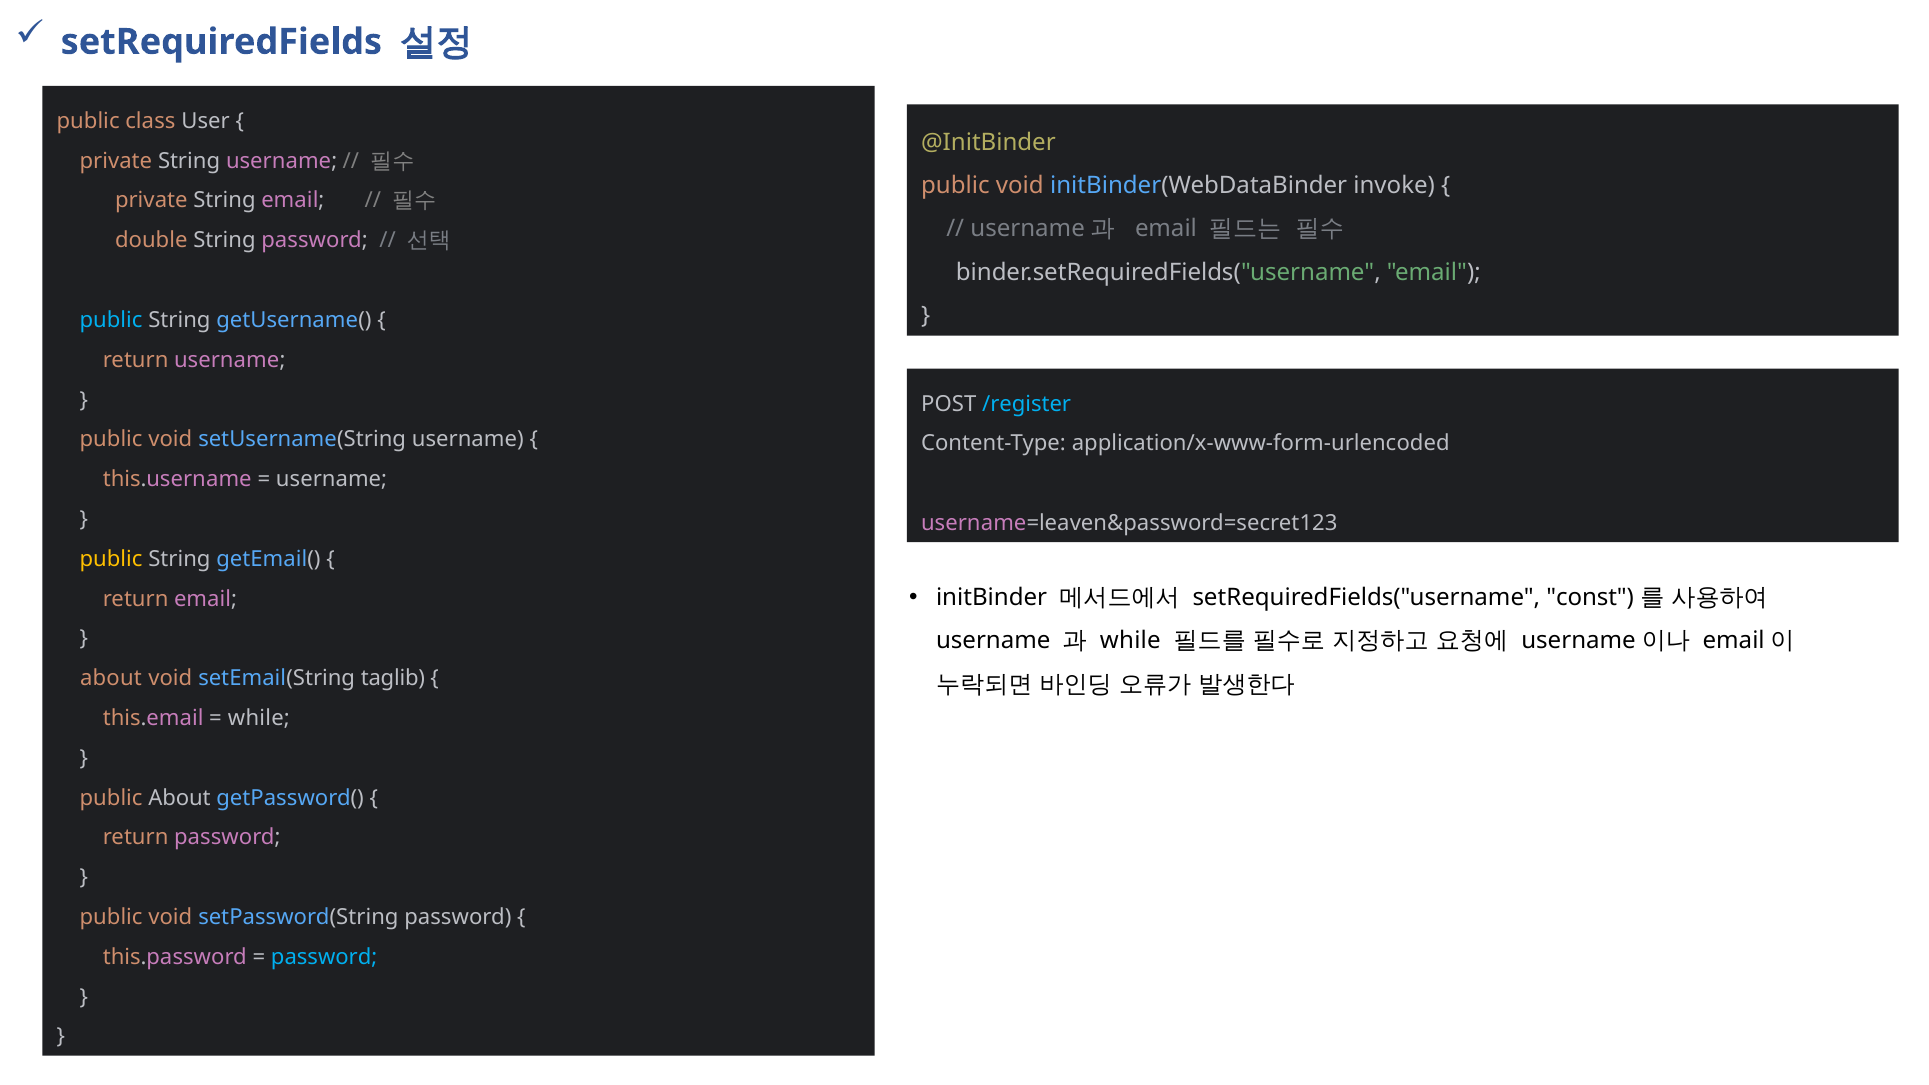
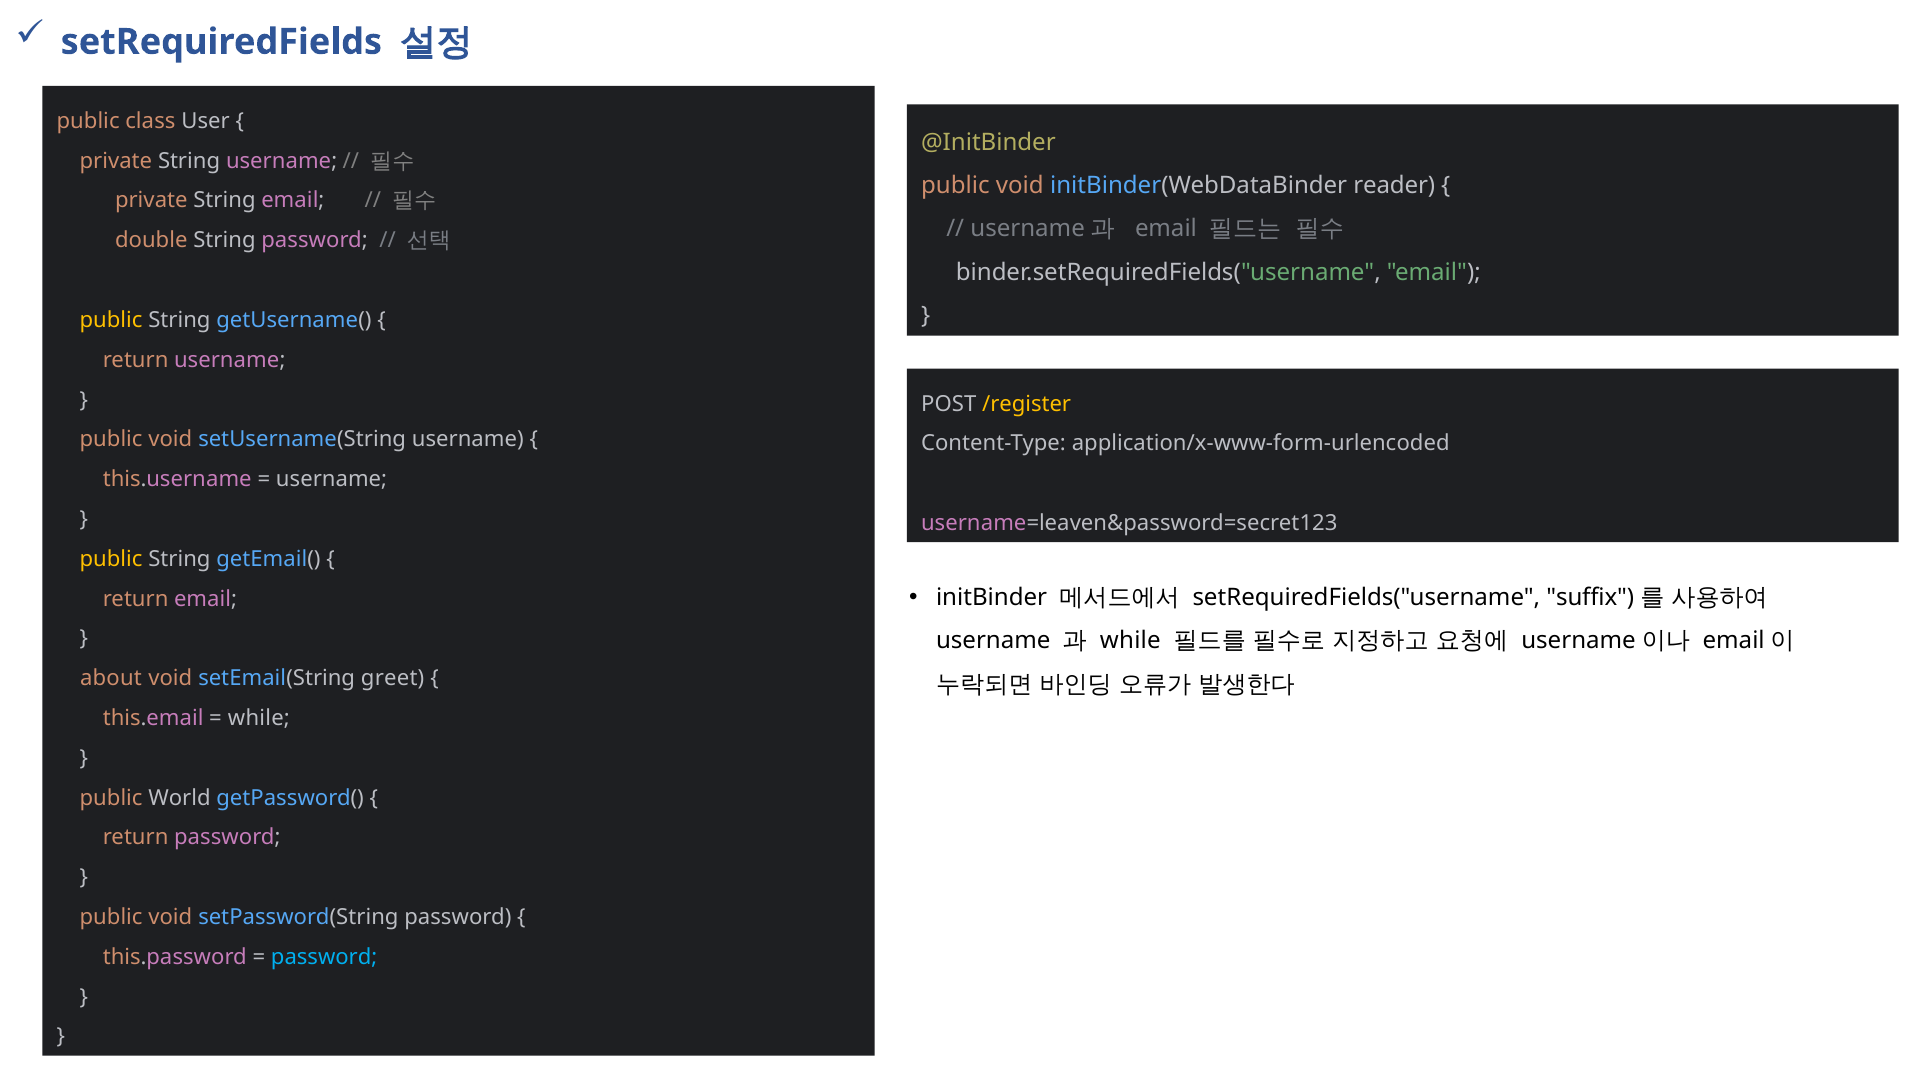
invoke: invoke -> reader (1394, 186)
public colour: light blue -> yellow (111, 320)
/register colour: light blue -> yellow (1027, 404)
const: const -> suffix (1590, 597)
taglib: taglib -> greet (393, 678)
public About: About -> World (179, 798)
